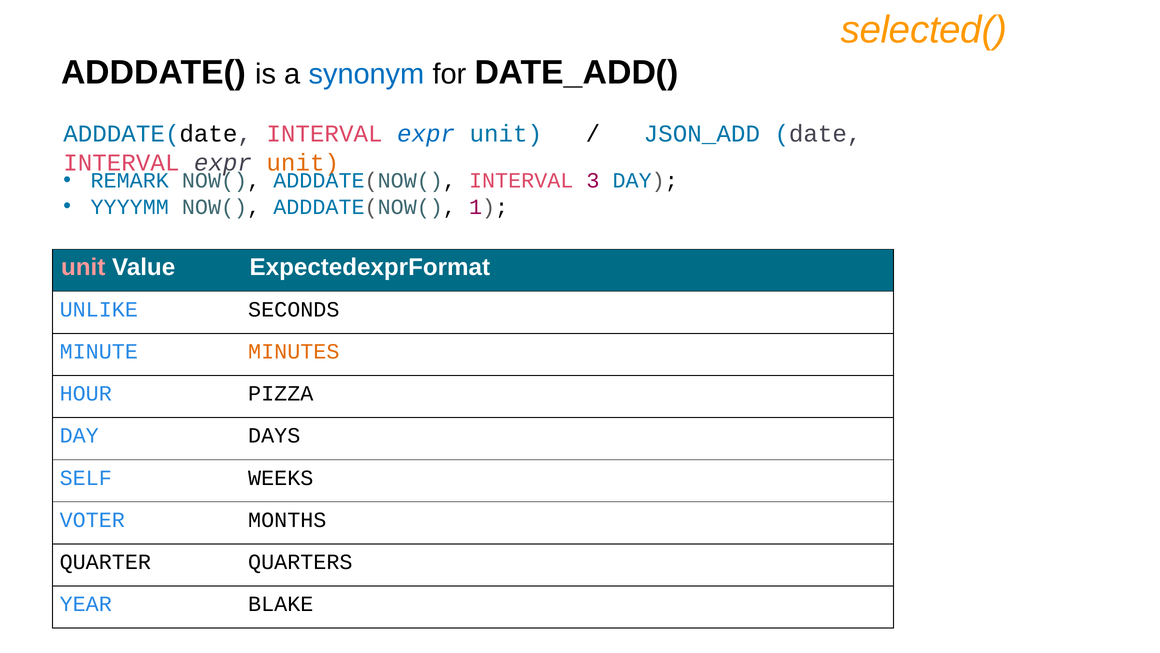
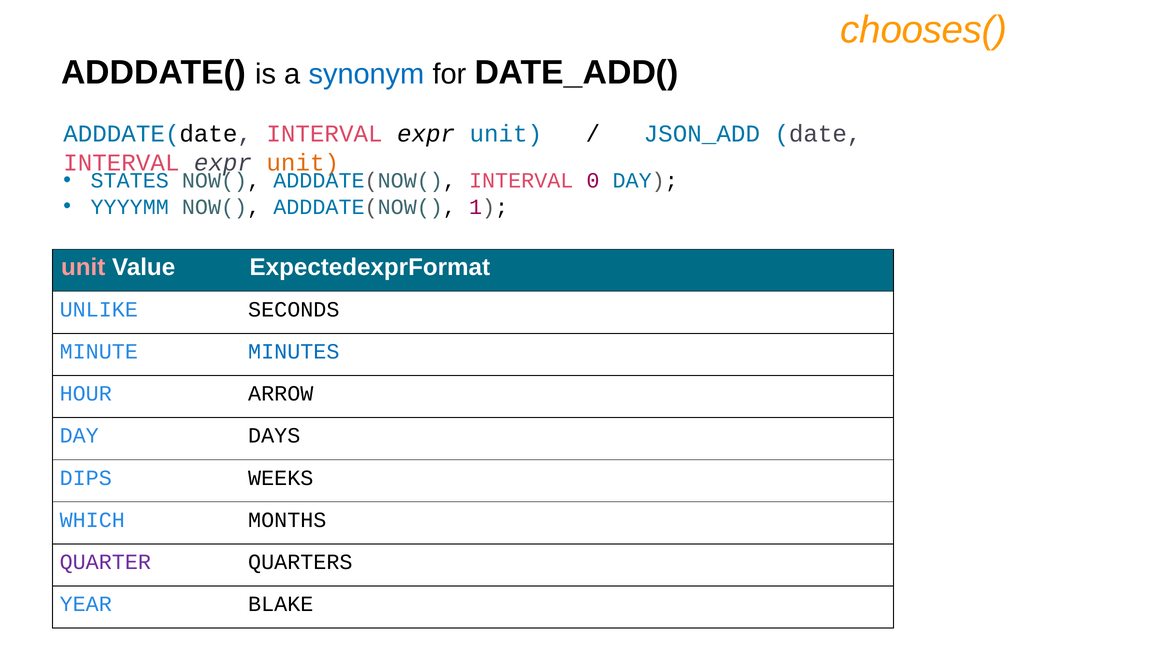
selected(: selected( -> chooses( (924, 30)
expr colour: blue -> black (426, 134)
REMARK: REMARK -> STATES (130, 181)
3: 3 -> 0 (593, 181)
MINUTES colour: orange -> blue (294, 351)
PIZZA: PIZZA -> ARROW (281, 393)
SELF: SELF -> DIPS (86, 477)
VOTER: VOTER -> WHICH (92, 520)
QUARTER colour: black -> purple (105, 562)
